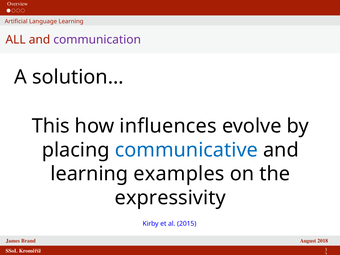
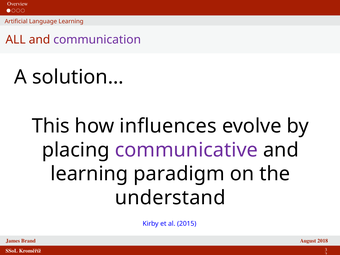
communicative colour: blue -> purple (186, 150)
examples: examples -> paradigm (179, 174)
expressivity: expressivity -> understand (170, 198)
